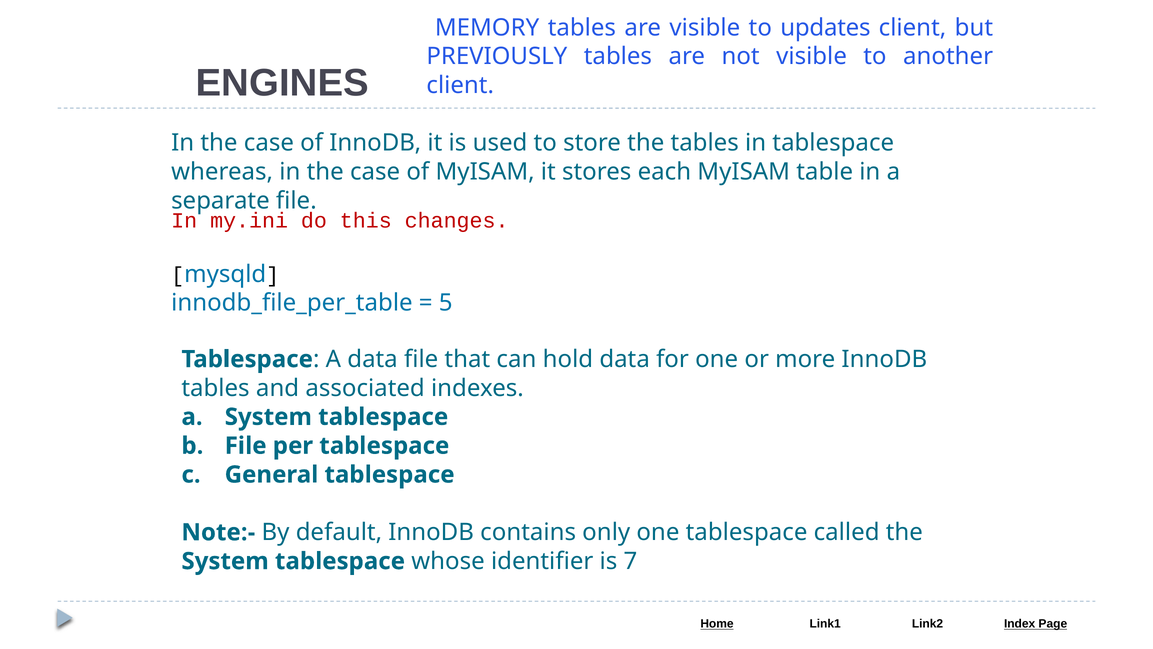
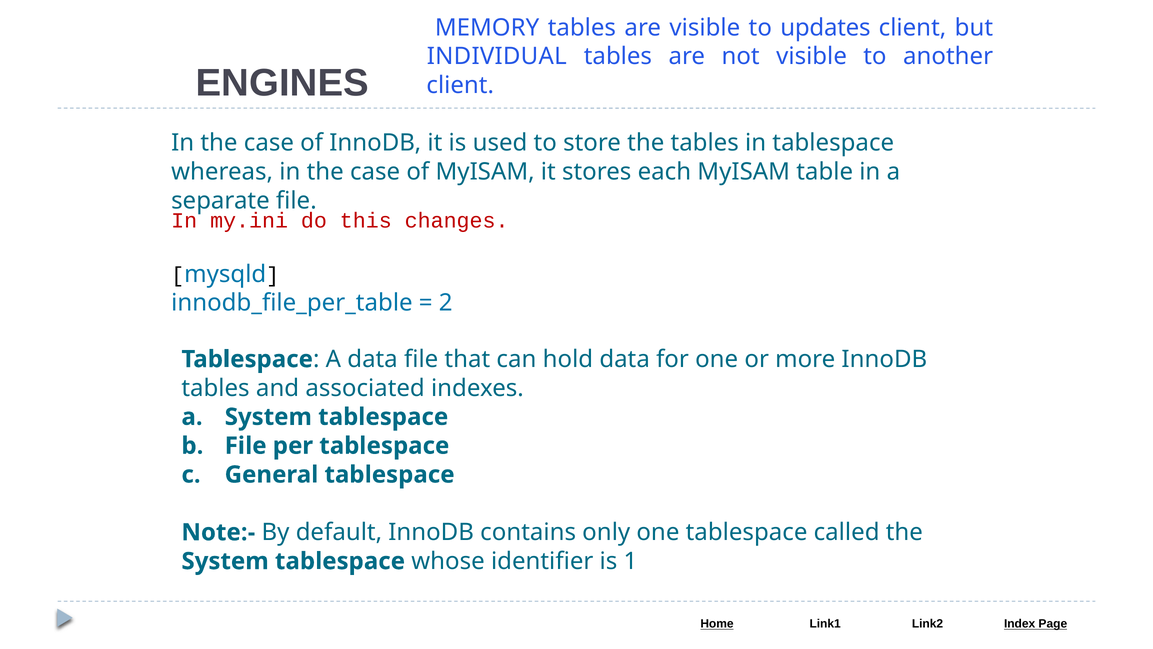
PREVIOUSLY: PREVIOUSLY -> INDIVIDUAL (497, 56)
5: 5 -> 2 (446, 303)
7: 7 -> 1 (630, 561)
